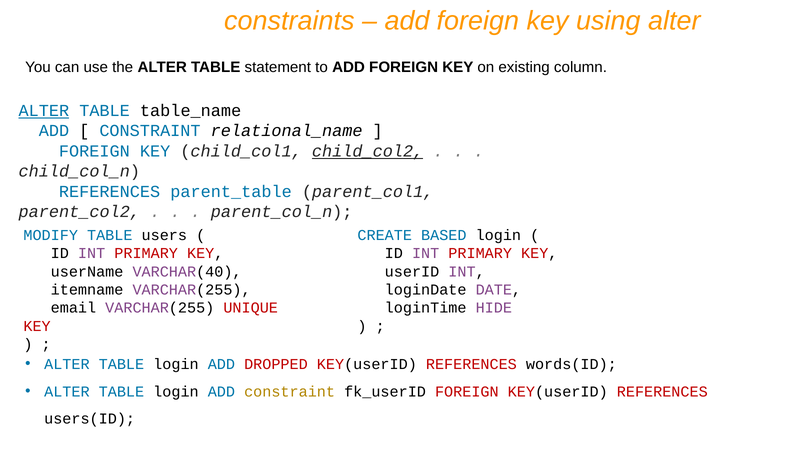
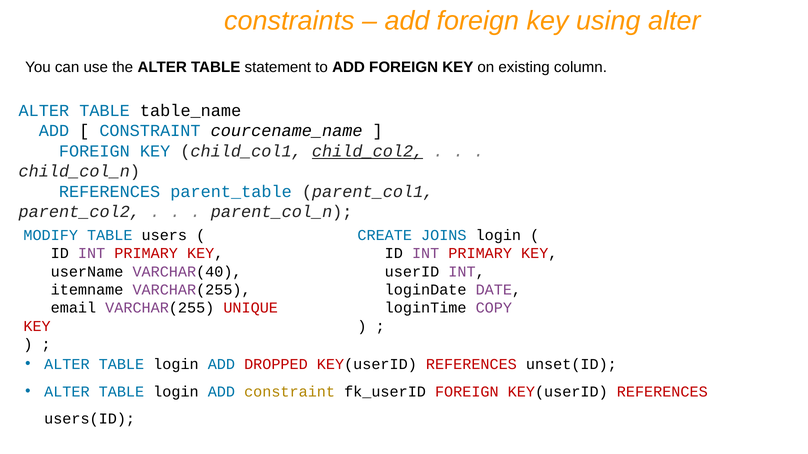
ALTER underline: present -> none (44, 111)
relational_name: relational_name -> courcename_name (287, 131)
BASED: BASED -> JOINS (444, 236)
HIDE: HIDE -> COPY (494, 308)
words(ID: words(ID -> unset(ID (571, 365)
